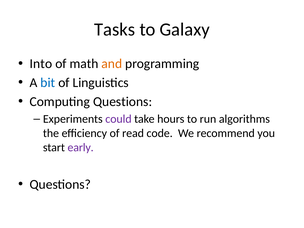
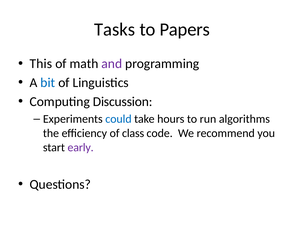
Galaxy: Galaxy -> Papers (185, 29)
Into: Into -> This (41, 64)
and colour: orange -> purple (112, 64)
Computing Questions: Questions -> Discussion (123, 102)
could colour: purple -> blue (118, 119)
read: read -> class (133, 133)
